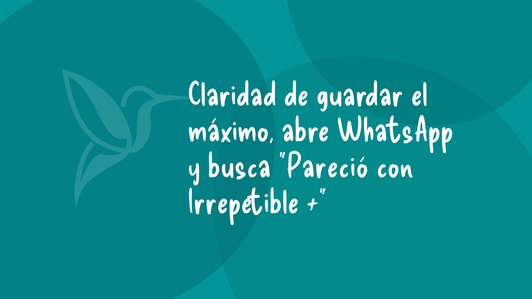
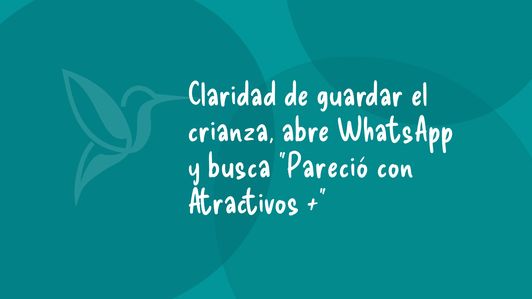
máximo: máximo -> crianza (231, 131)
Irrepetible: Irrepetible -> Atractivos (244, 203)
